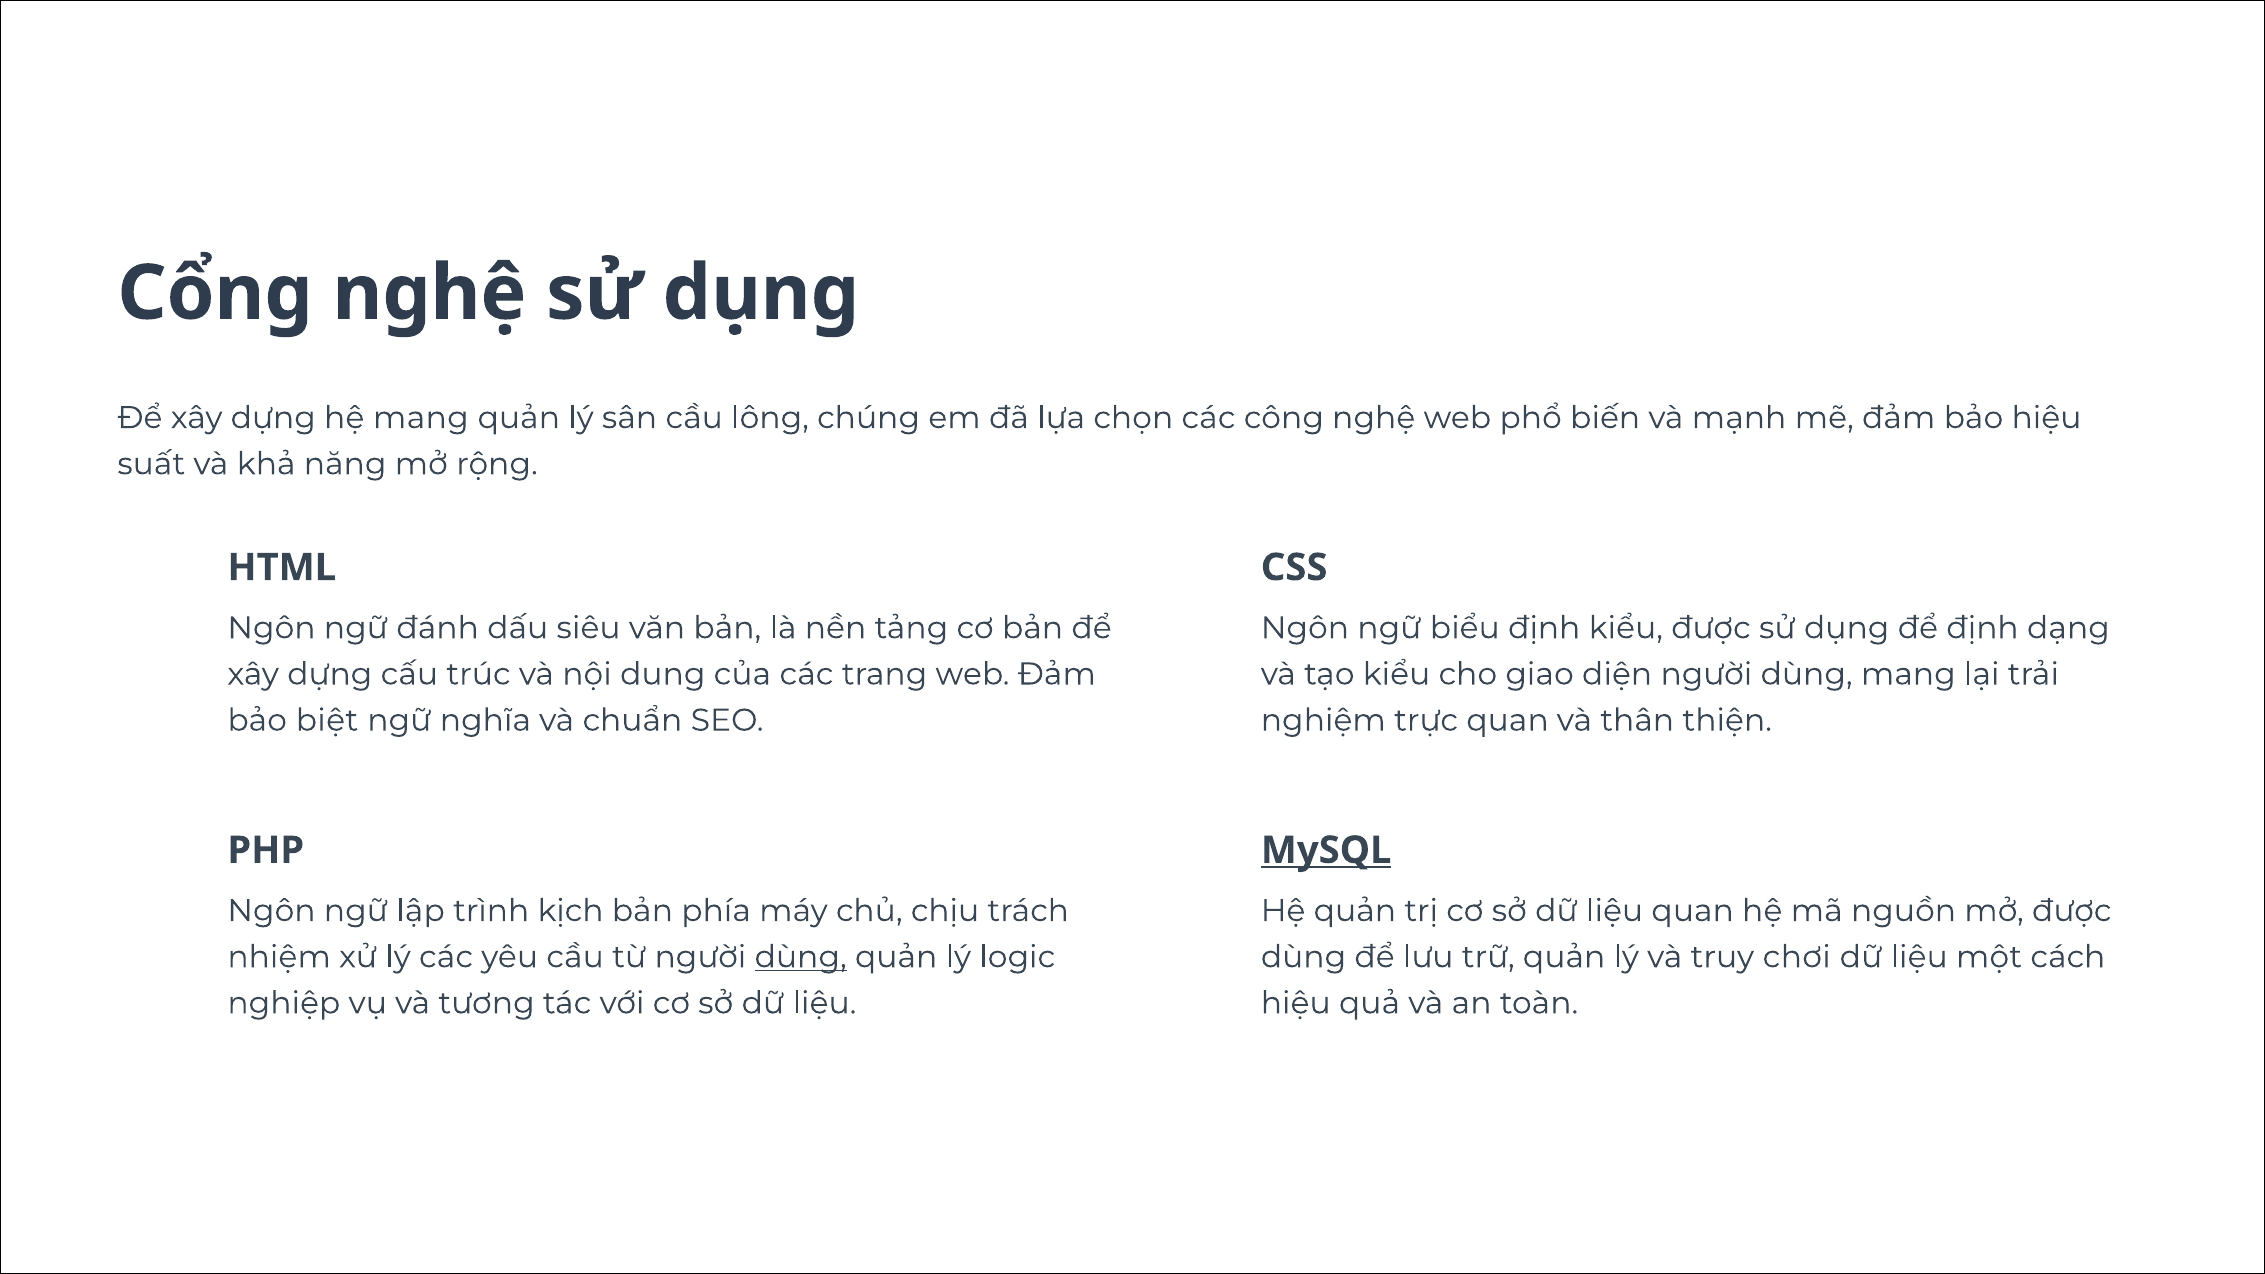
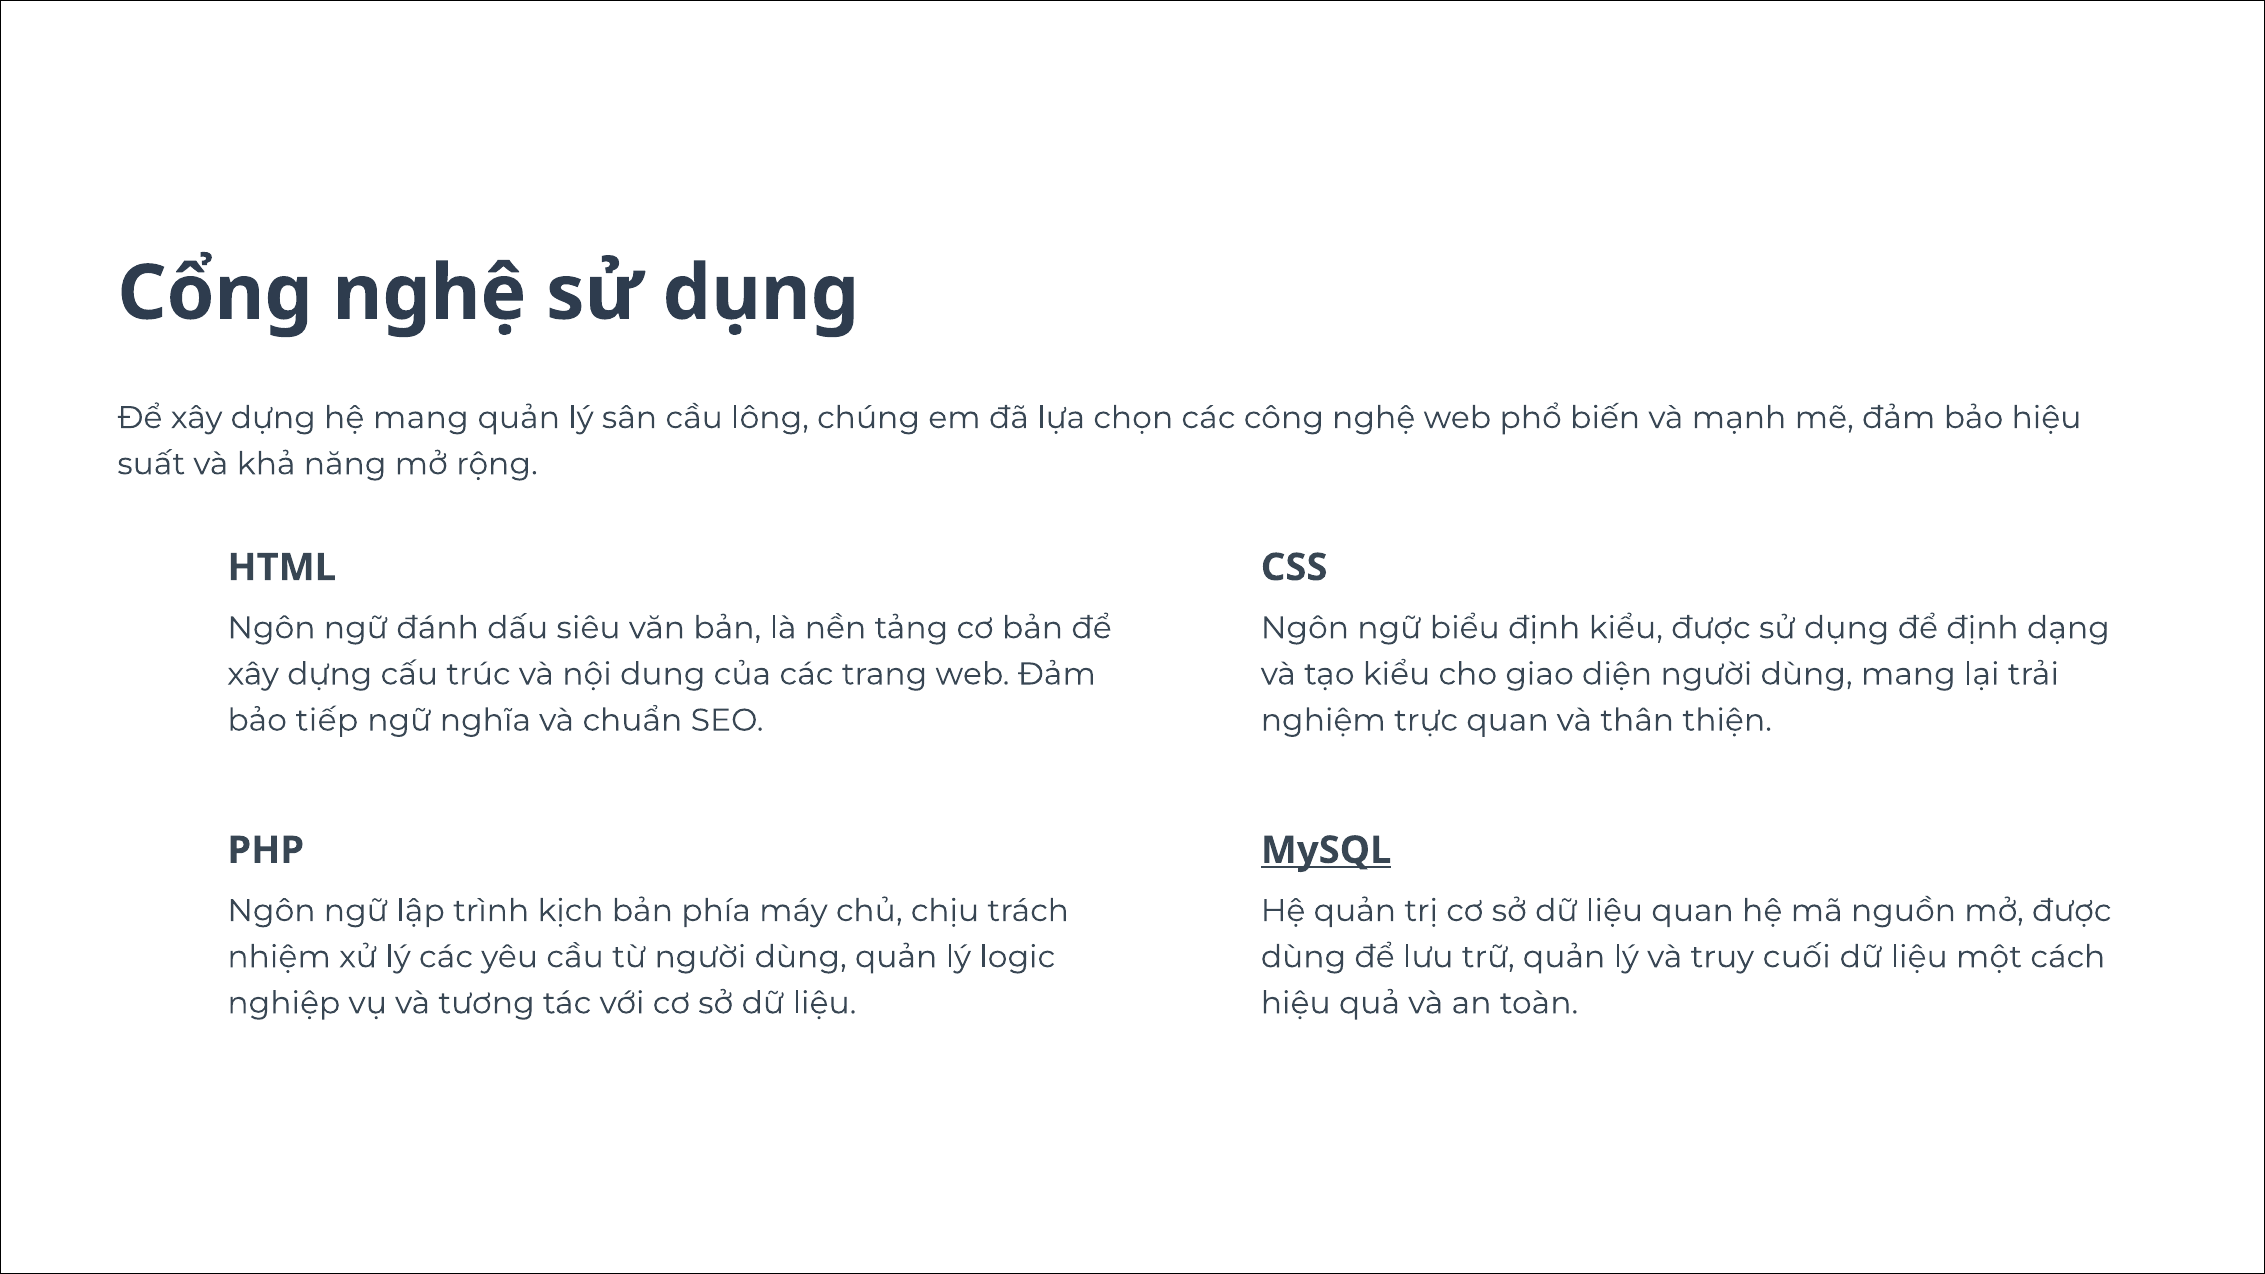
biệt: biệt -> tiếp (327, 720)
dùng underline: present -> none (801, 957)
chơi: chơi -> cuối (1797, 957)
